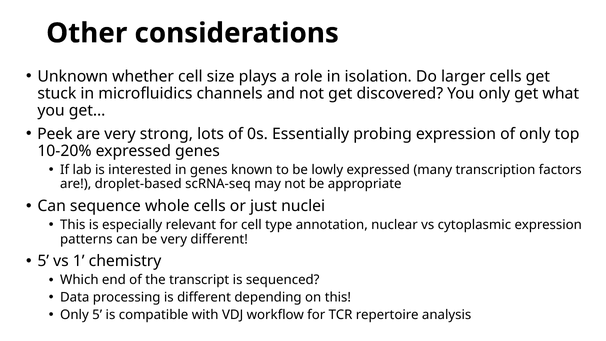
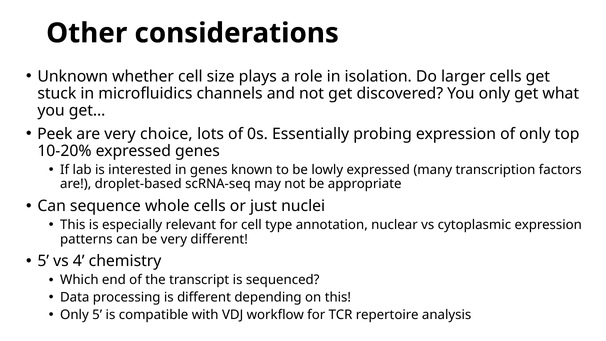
strong: strong -> choice (166, 134)
1: 1 -> 4 (79, 261)
